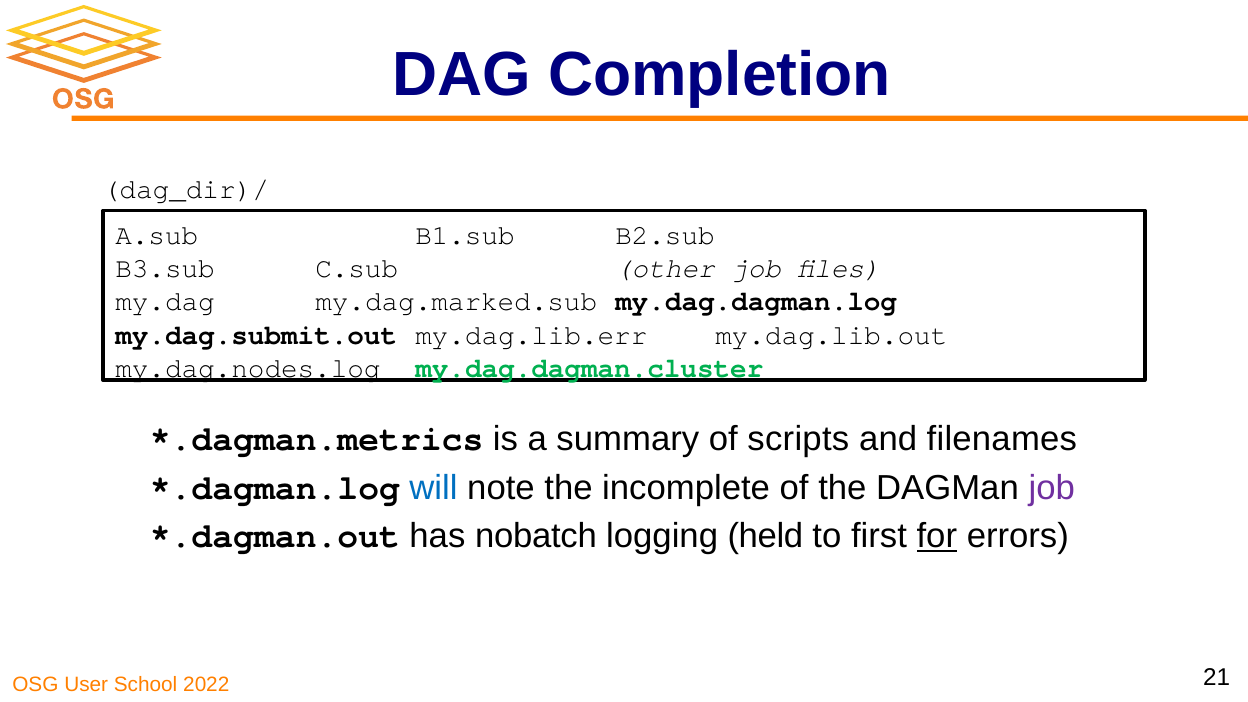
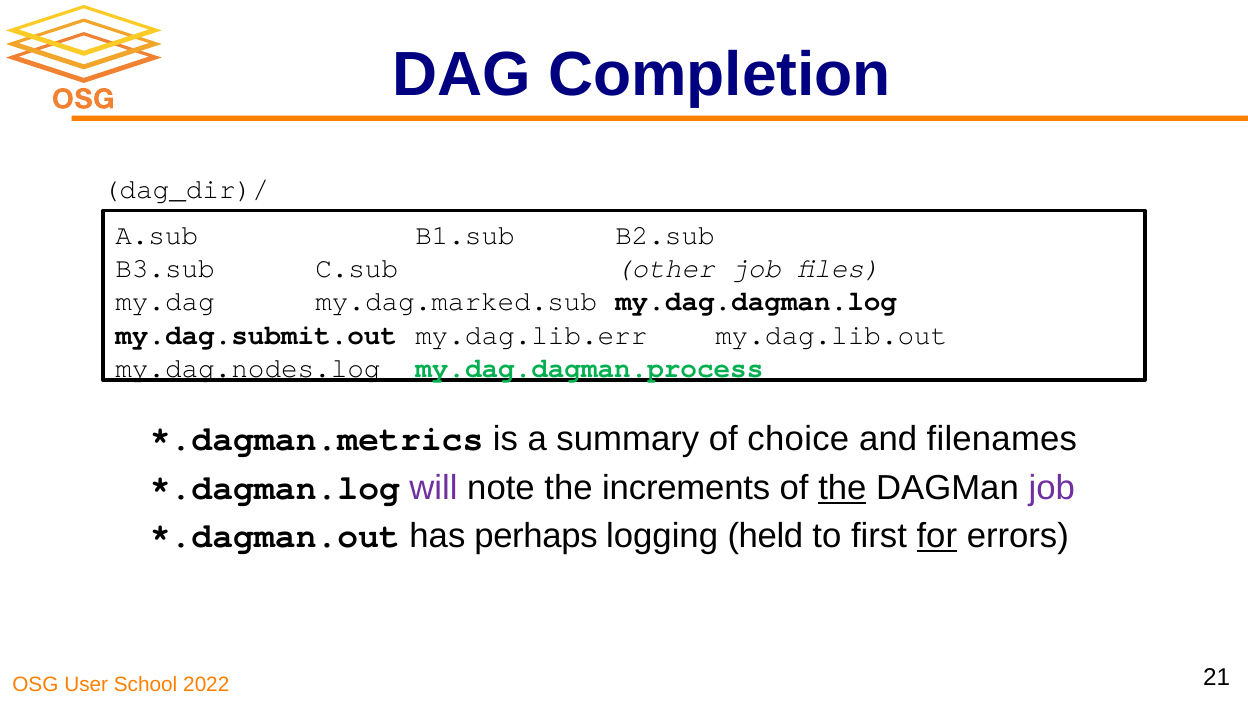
my.dag.dagman.cluster: my.dag.dagman.cluster -> my.dag.dagman.process (589, 368)
scripts: scripts -> choice (798, 439)
will colour: blue -> purple (434, 488)
incomplete: incomplete -> increments (686, 488)
the underline: none -> present (842, 488)
nobatch: nobatch -> perhaps (536, 536)
